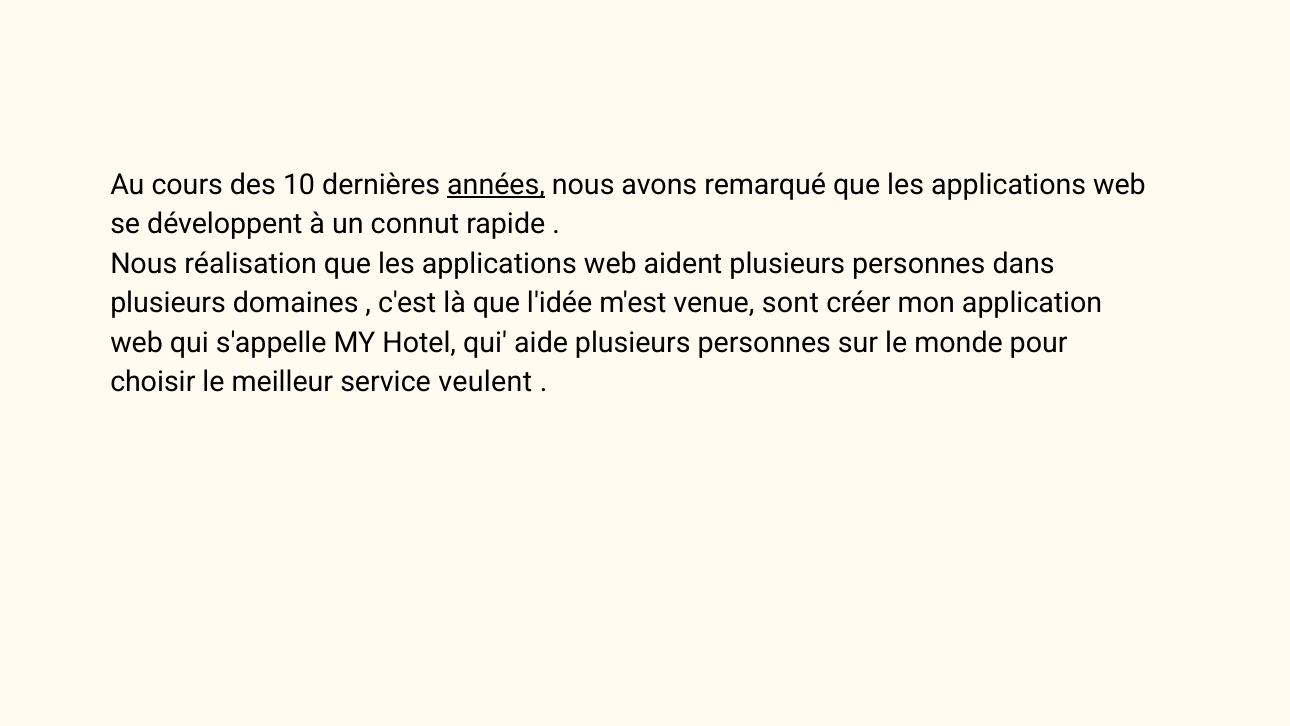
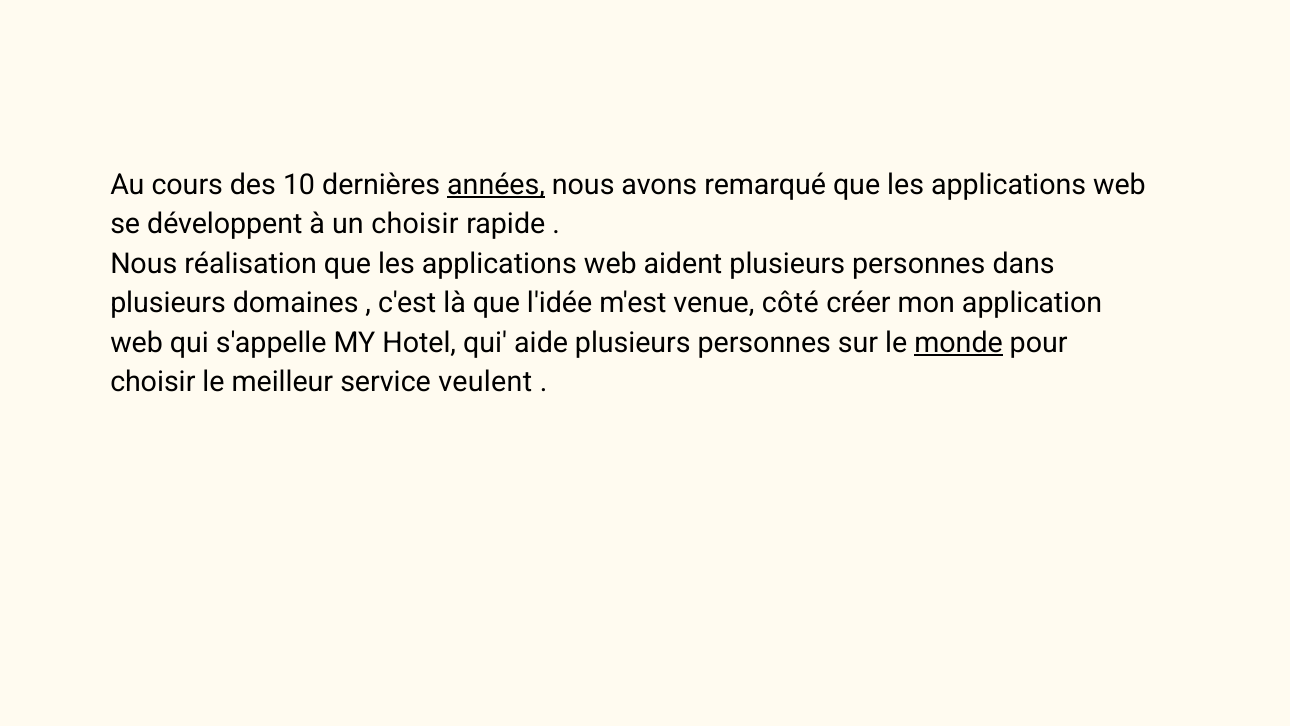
un connut: connut -> choisir (415, 224)
sont: sont -> côté (790, 303)
monde underline: none -> present (959, 343)
